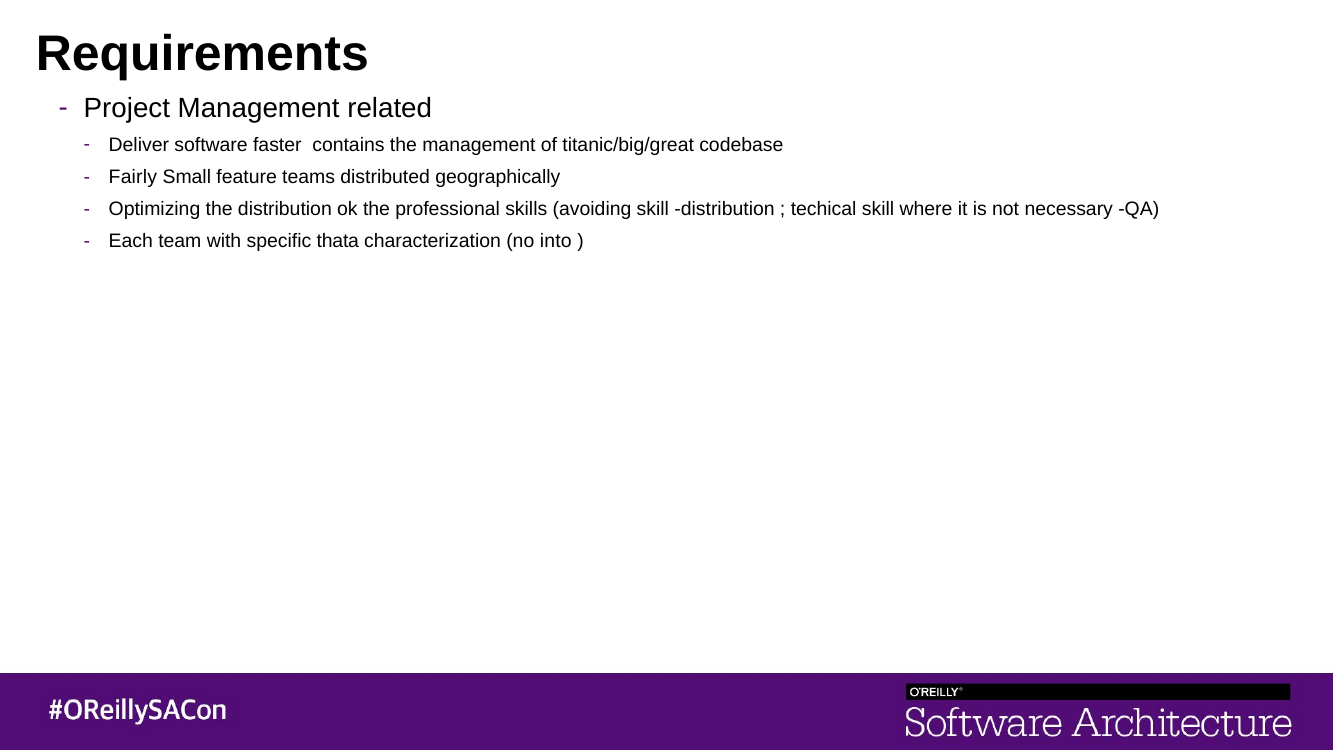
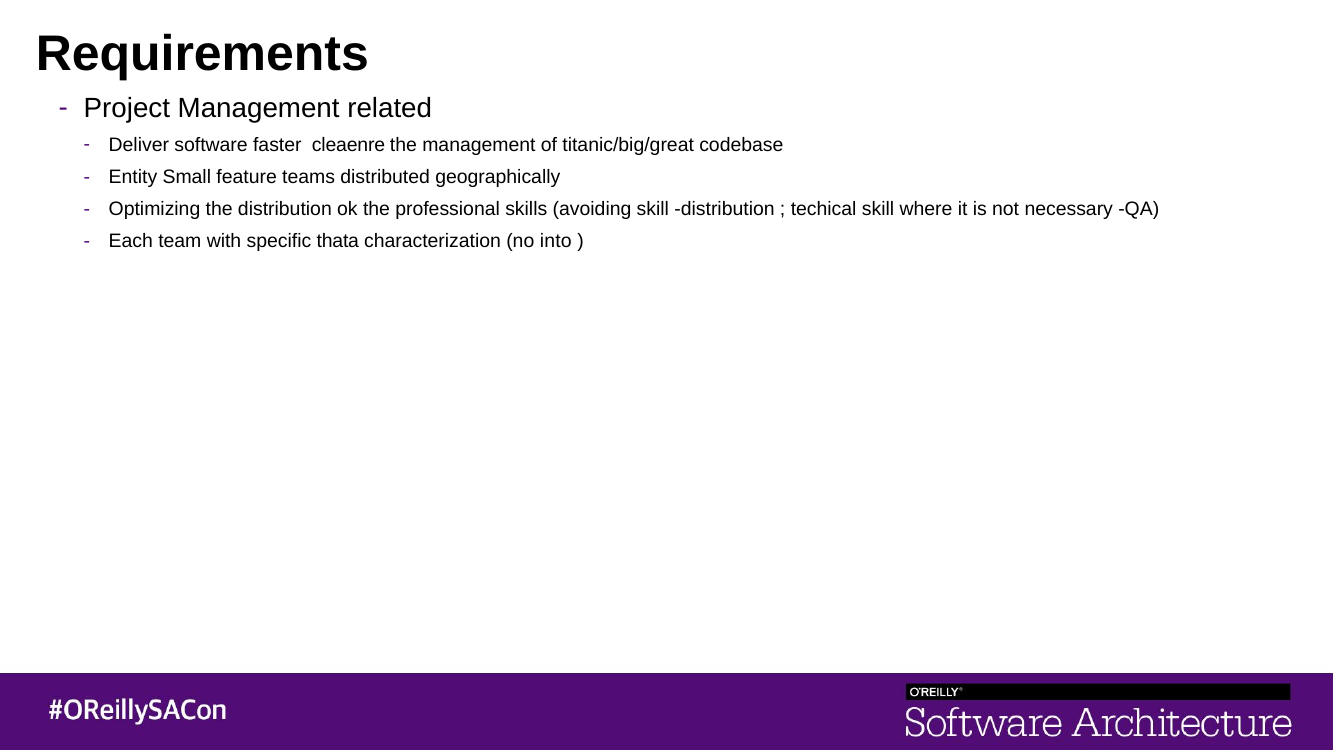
contains: contains -> cleaenre (349, 145)
Fairly: Fairly -> Entity (133, 177)
